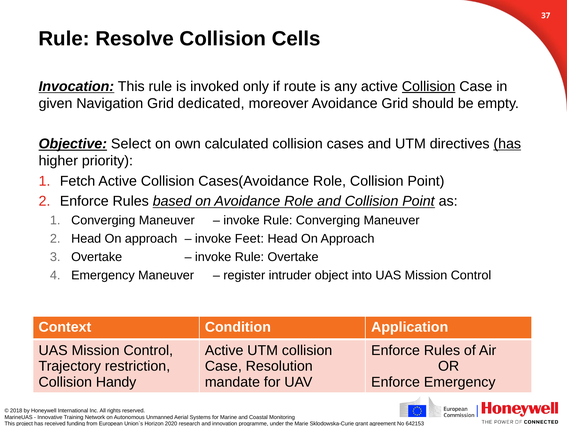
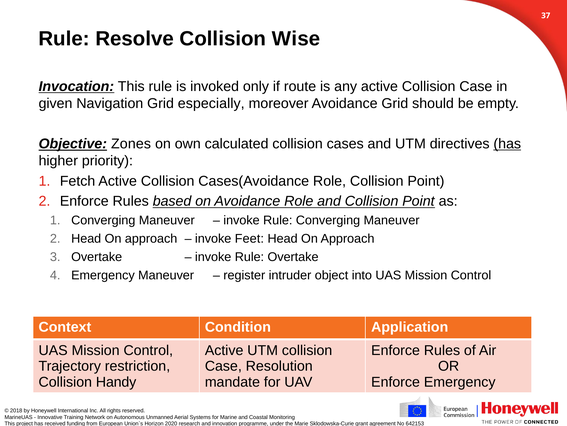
Cells: Cells -> Wise (296, 39)
Collision underline: present -> none (429, 86)
dedicated: dedicated -> especially (211, 103)
Select: Select -> Zones (131, 144)
